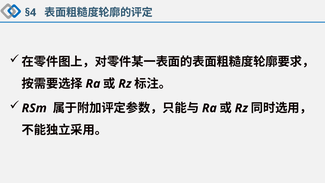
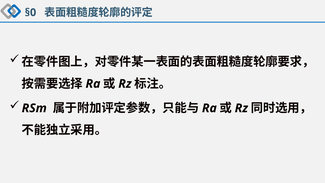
§4: §4 -> §0 (30, 12)
